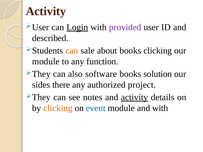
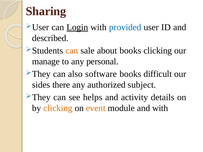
Activity: Activity -> Sharing (46, 11)
provided colour: purple -> blue (125, 27)
module: module -> manage (46, 62)
function: function -> personal (102, 62)
solution: solution -> difficult (158, 74)
project: project -> subject (142, 85)
notes: notes -> helps (93, 97)
activity underline: present -> none (135, 97)
event colour: blue -> orange (96, 108)
